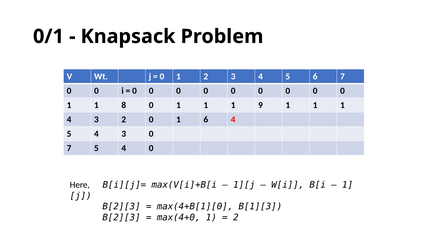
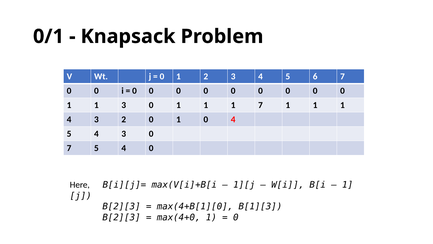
1 8: 8 -> 3 (124, 105)
1 9: 9 -> 7 (260, 105)
1 6: 6 -> 0 (206, 119)
2: 2 -> 0 (236, 217)
